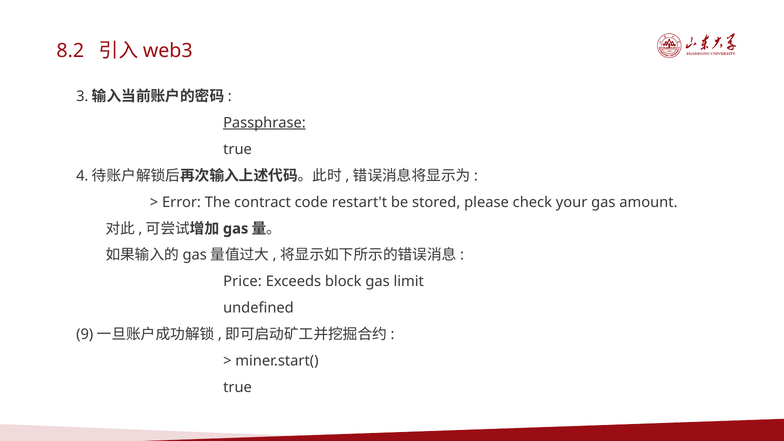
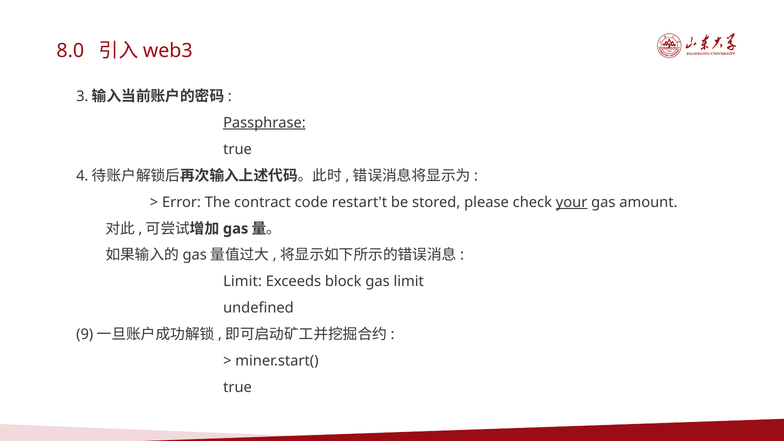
8.2: 8.2 -> 8.0 (70, 51)
your underline: none -> present (572, 202)
Price: Price -> Limit (242, 282)
